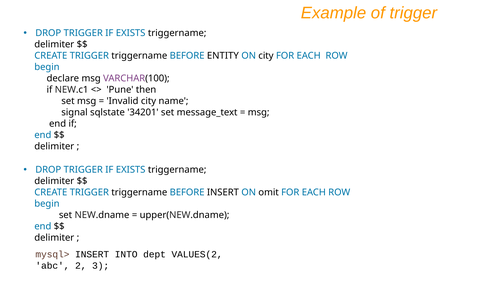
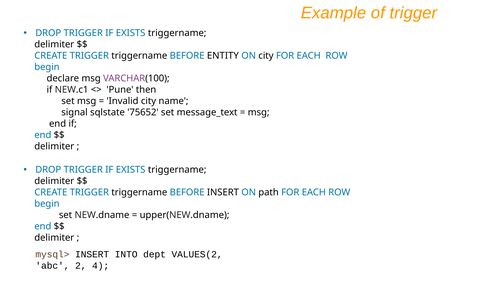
34201: 34201 -> 75652 (143, 113)
omit: omit -> path (269, 193)
3: 3 -> 4 (101, 266)
